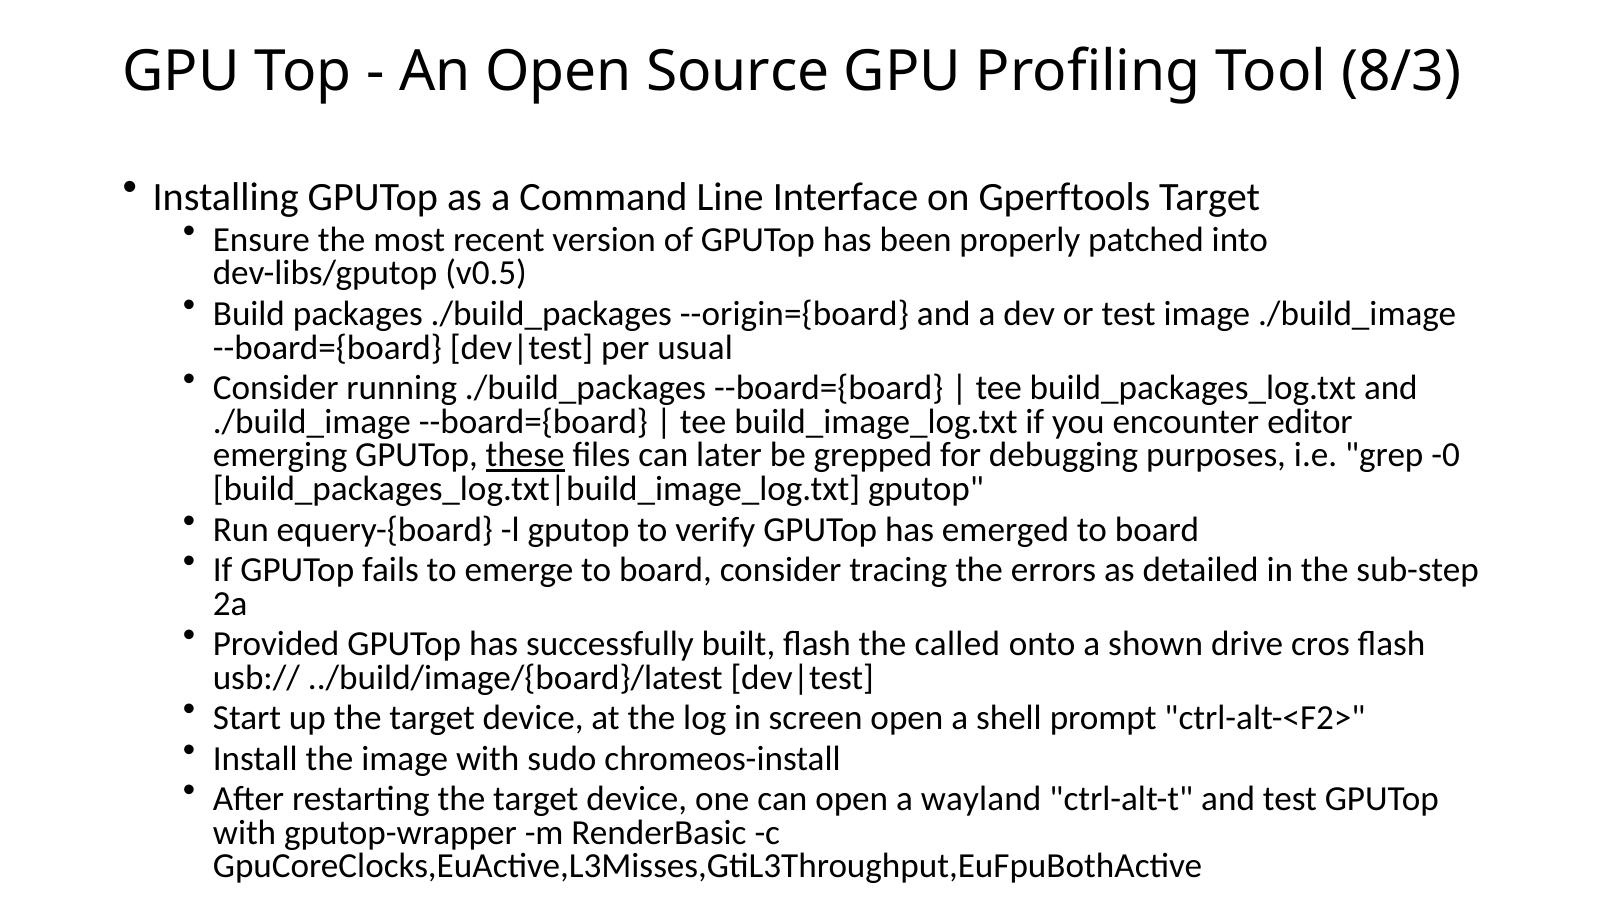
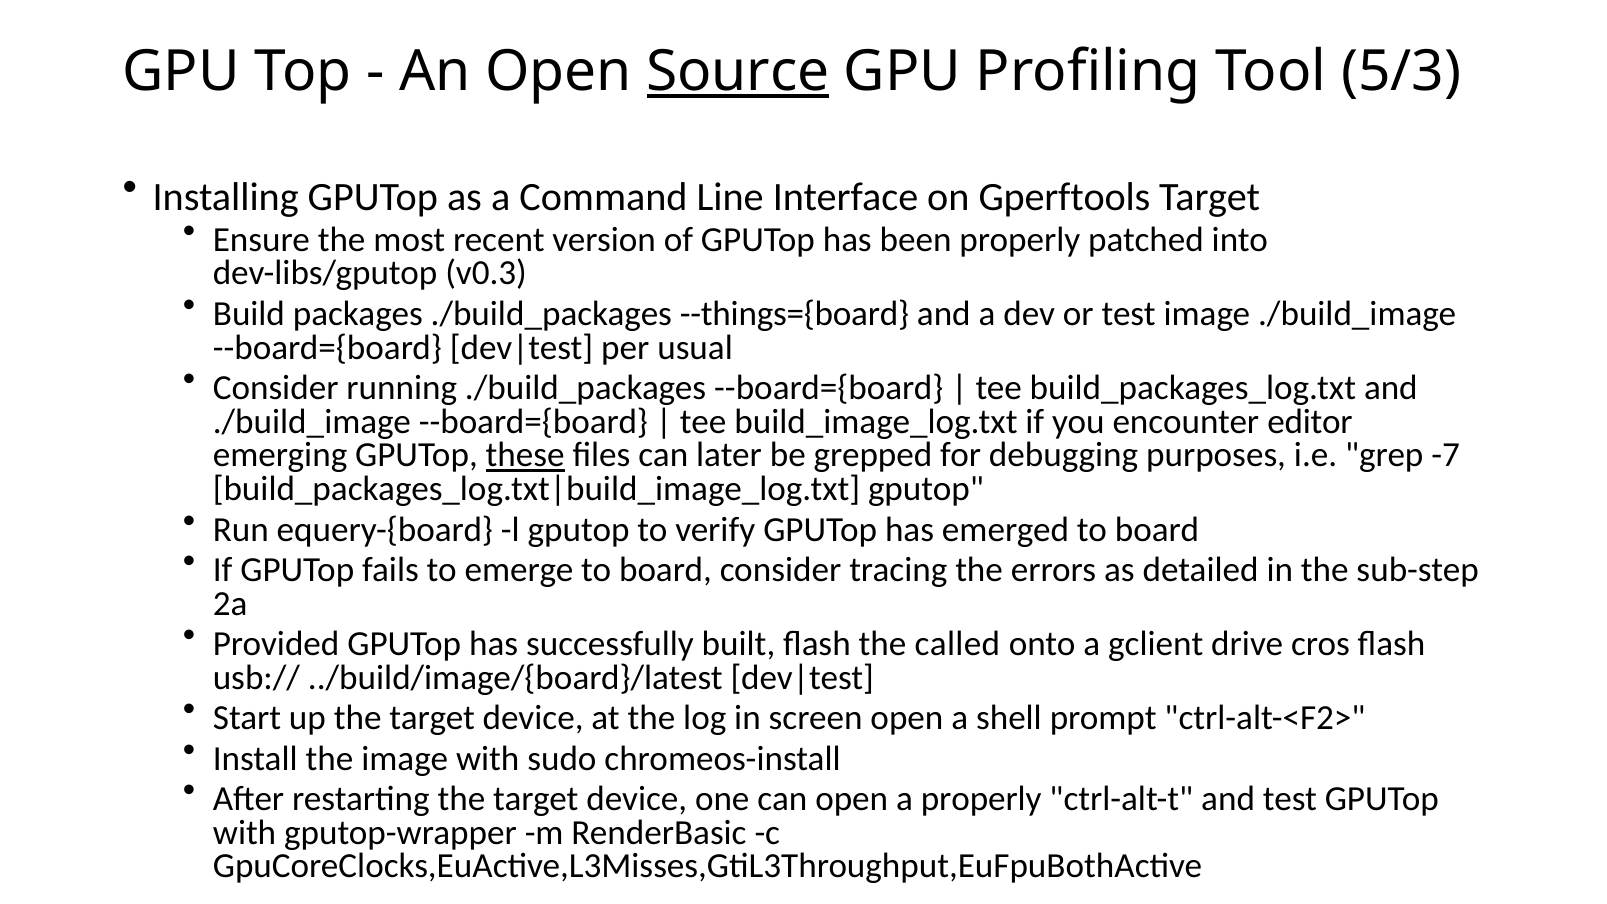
Source underline: none -> present (738, 72)
8/3: 8/3 -> 5/3 (1401, 72)
v0.5: v0.5 -> v0.3 (486, 273)
--origin={board: --origin={board -> --things={board (794, 314)
-0: -0 -> -7 (1446, 455)
shown: shown -> gclient (1156, 644)
a wayland: wayland -> properly (981, 799)
